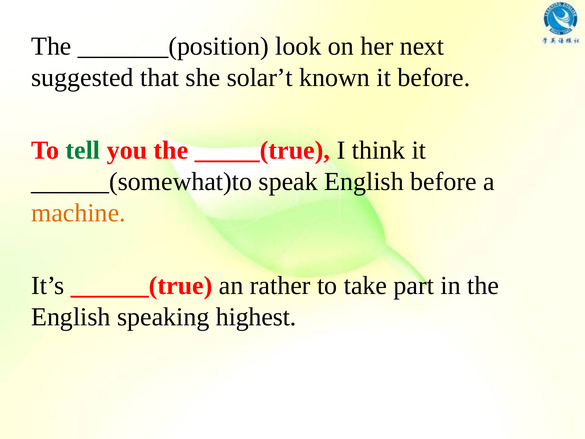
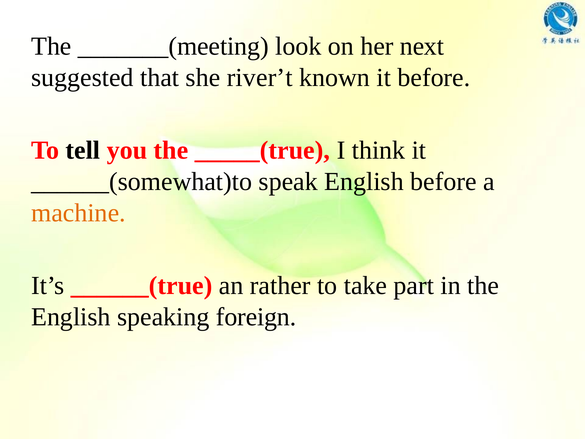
_______(position: _______(position -> _______(meeting (173, 46)
solar’t: solar’t -> river’t (260, 77)
tell colour: green -> black (83, 150)
highest: highest -> foreign (256, 317)
